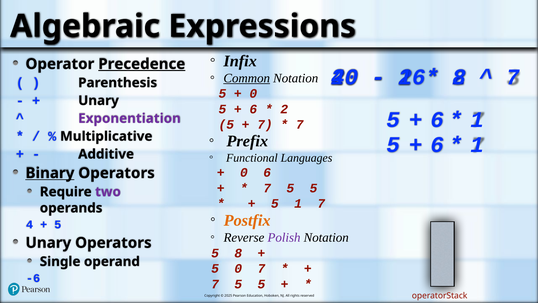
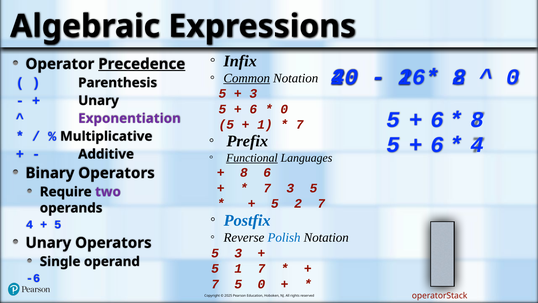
7: 7 -> 0 (513, 77)
0: 0 -> 3 (253, 94)
2: 2 -> 0 (284, 109)
1: 1 -> 8 (477, 119)
7: 7 -> 1 (265, 124)
1: 1 -> 4 (477, 145)
Functional underline: none -> present (252, 158)
0: 0 -> 8 (244, 172)
Binary underline: present -> none (50, 173)
5: 5 -> 3 (290, 188)
5 1: 1 -> 2 (298, 203)
Postfix colour: orange -> blue (247, 220)
Polish colour: purple -> blue (284, 237)
5 8: 8 -> 3 (238, 253)
5 0: 0 -> 1 (238, 268)
5: 5 -> 0 (261, 284)
